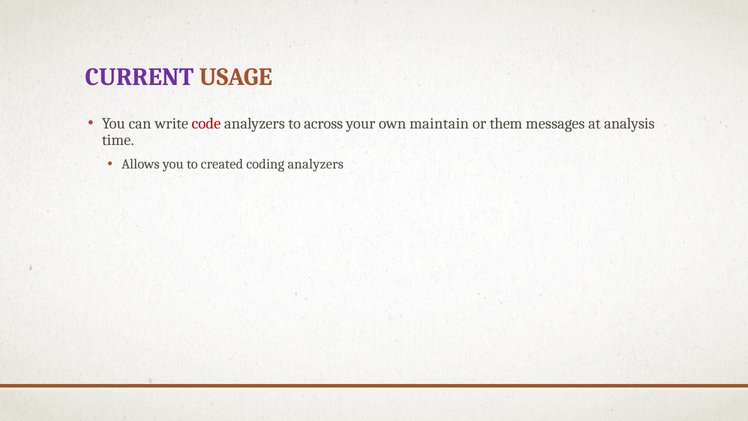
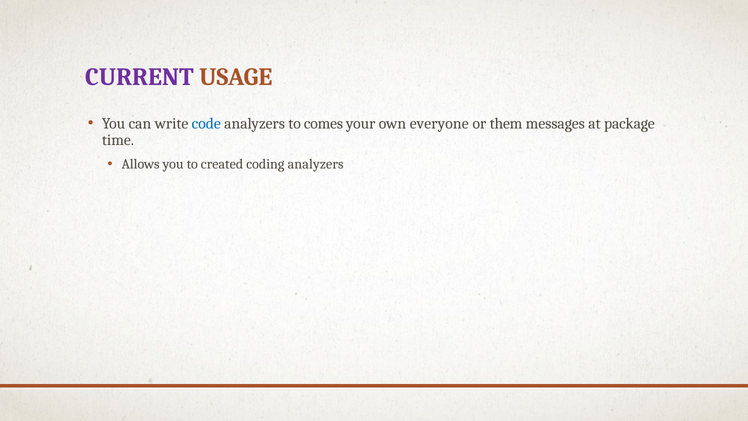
code colour: red -> blue (206, 123)
across: across -> comes (323, 123)
maintain: maintain -> everyone (439, 123)
analysis: analysis -> package (629, 123)
